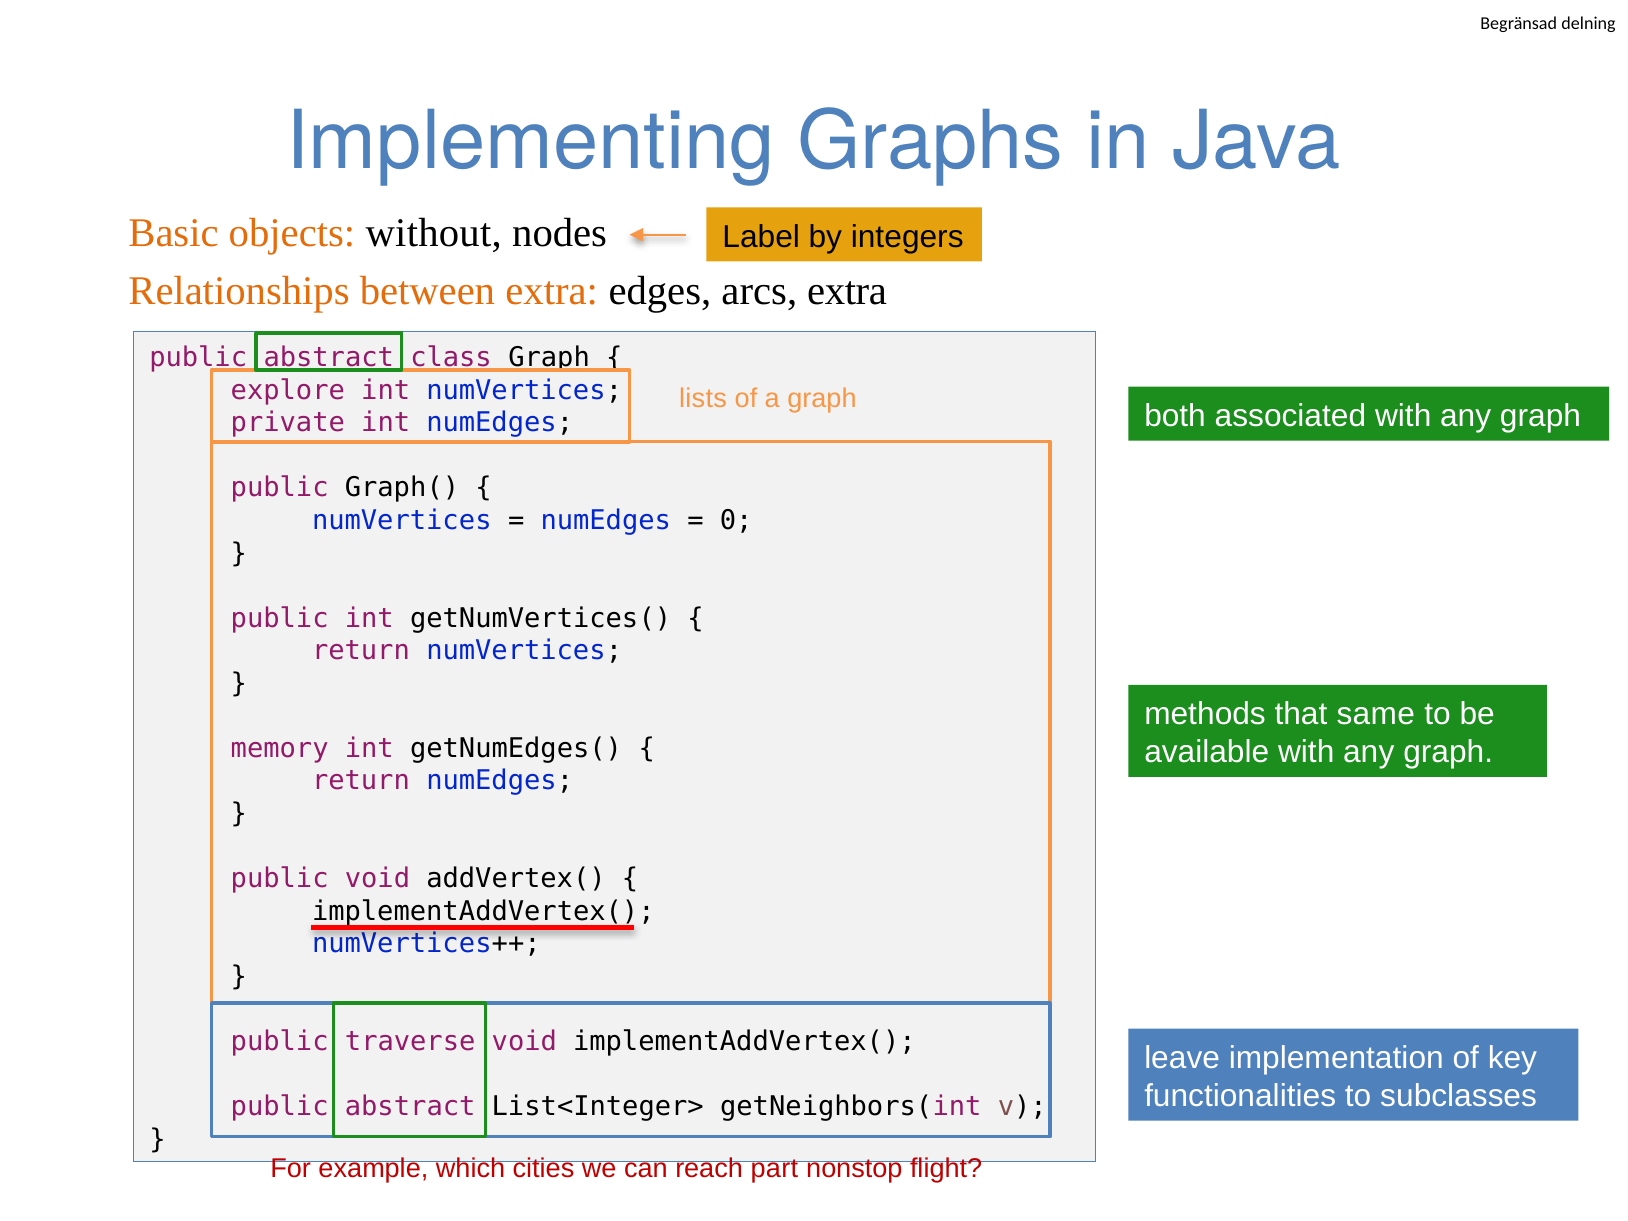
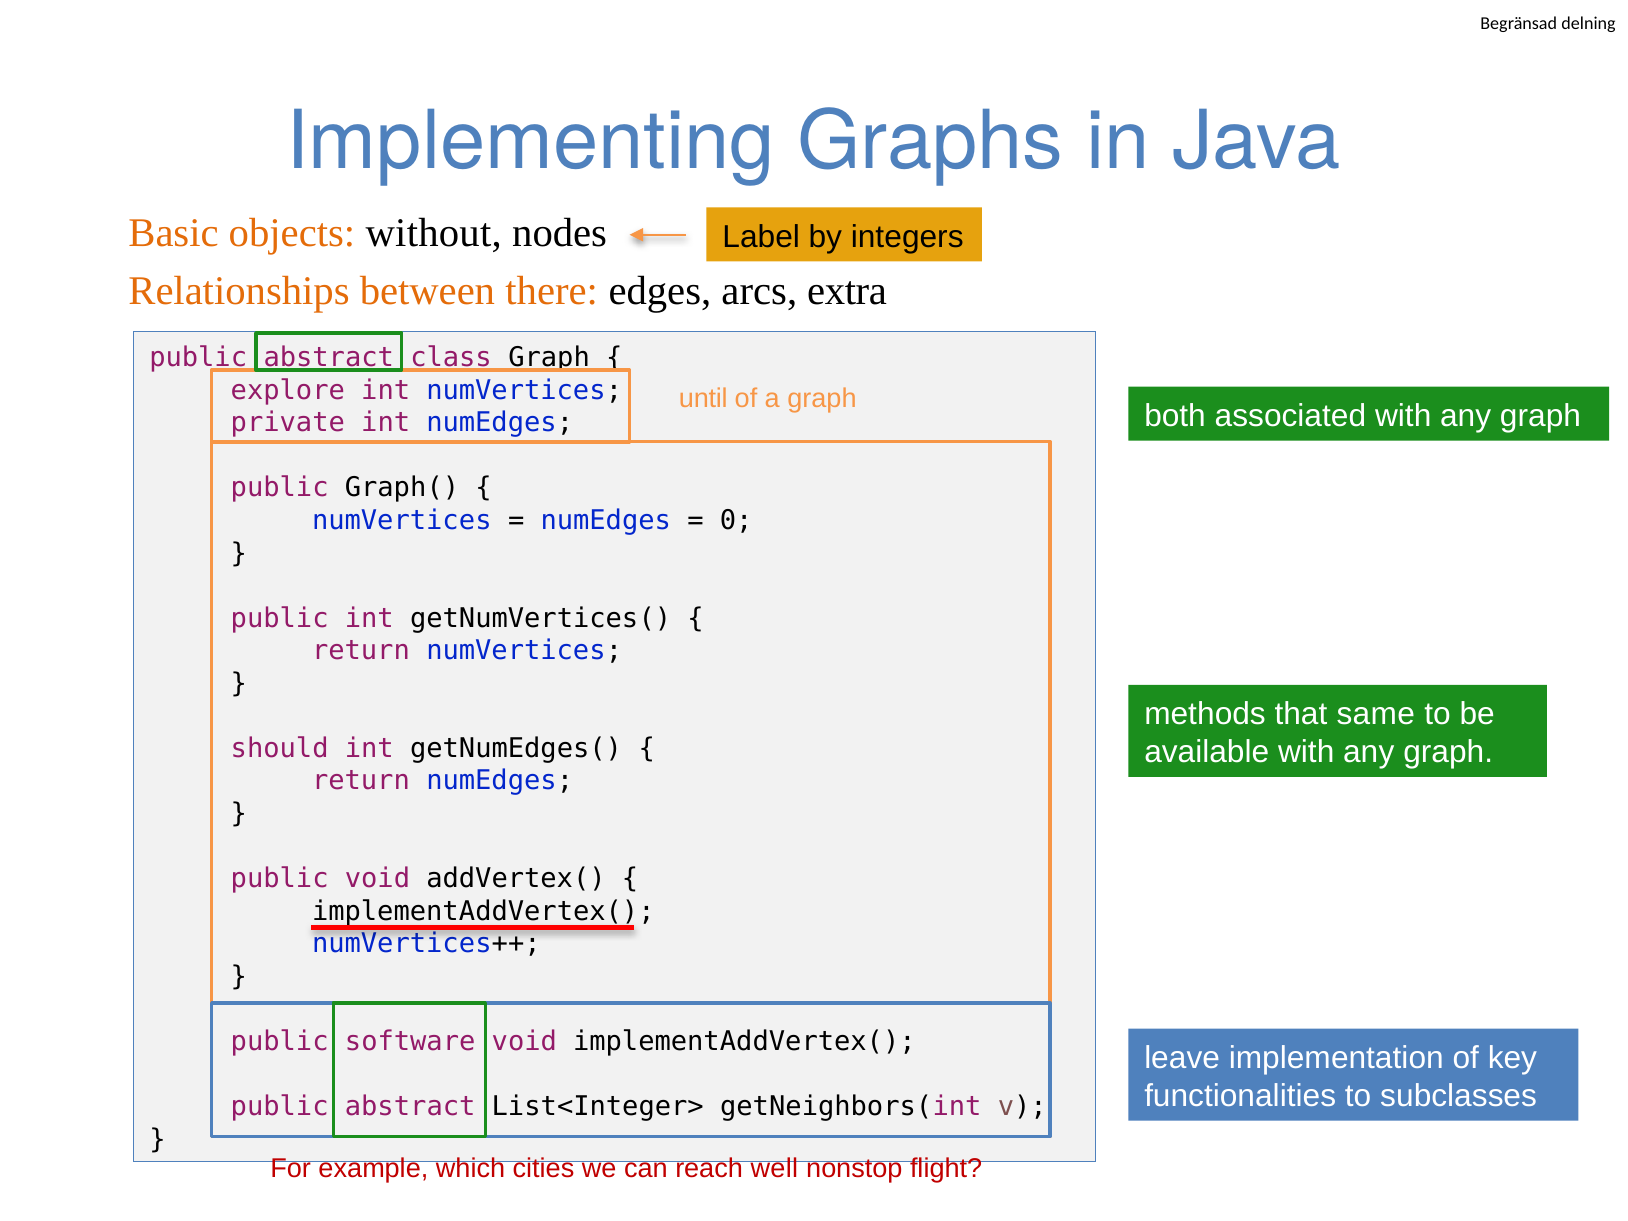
between extra: extra -> there (552, 291)
lists: lists -> until (703, 399)
memory: memory -> should (280, 748)
traverse: traverse -> software (410, 1041)
part: part -> well (774, 1168)
